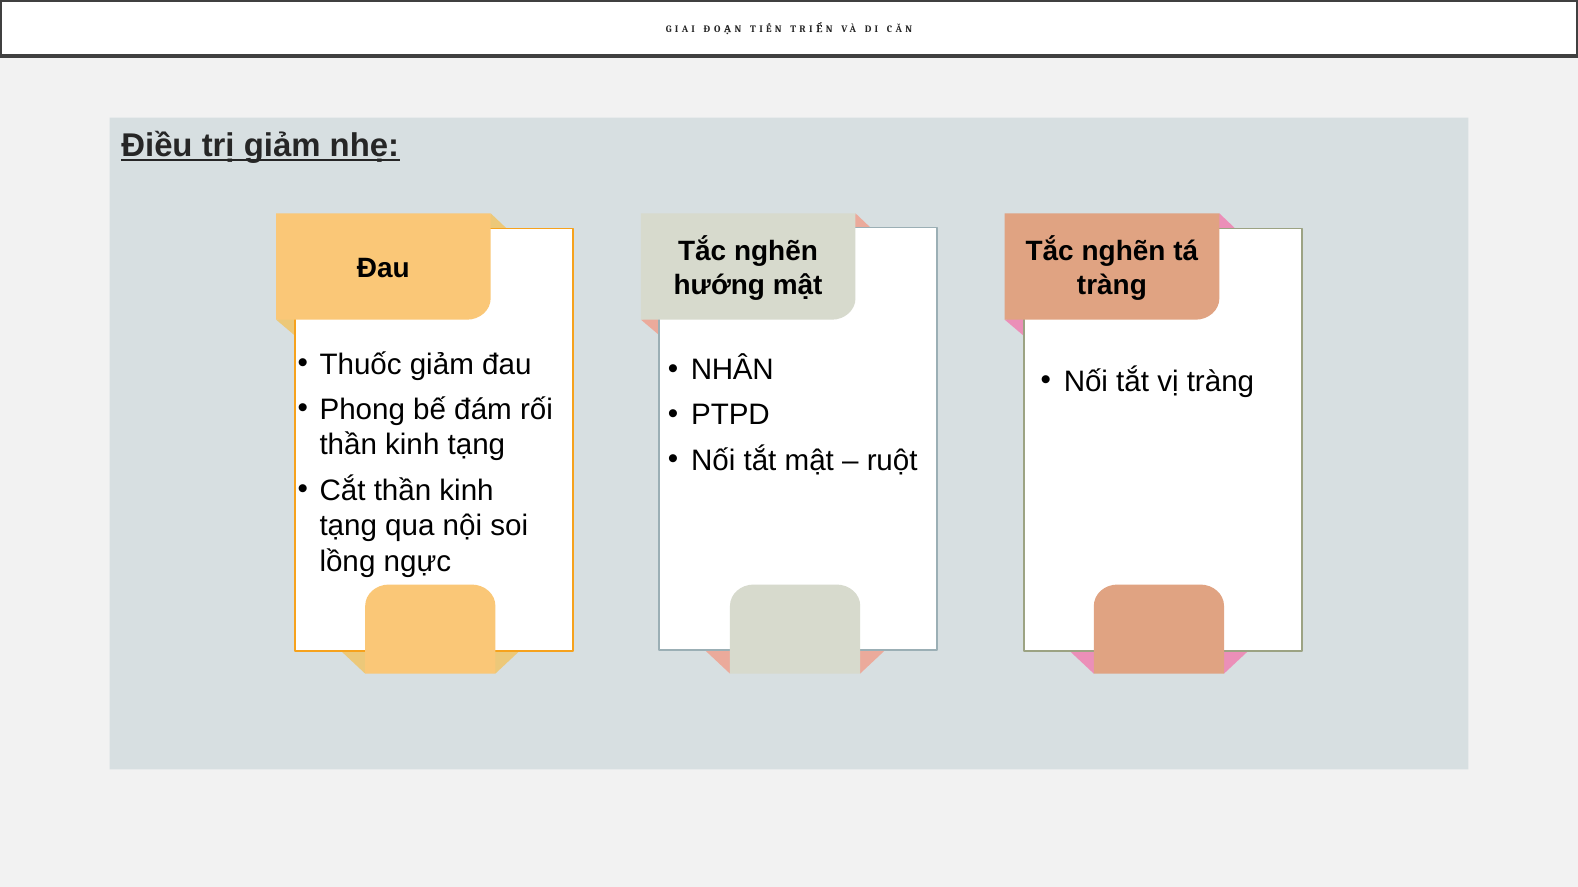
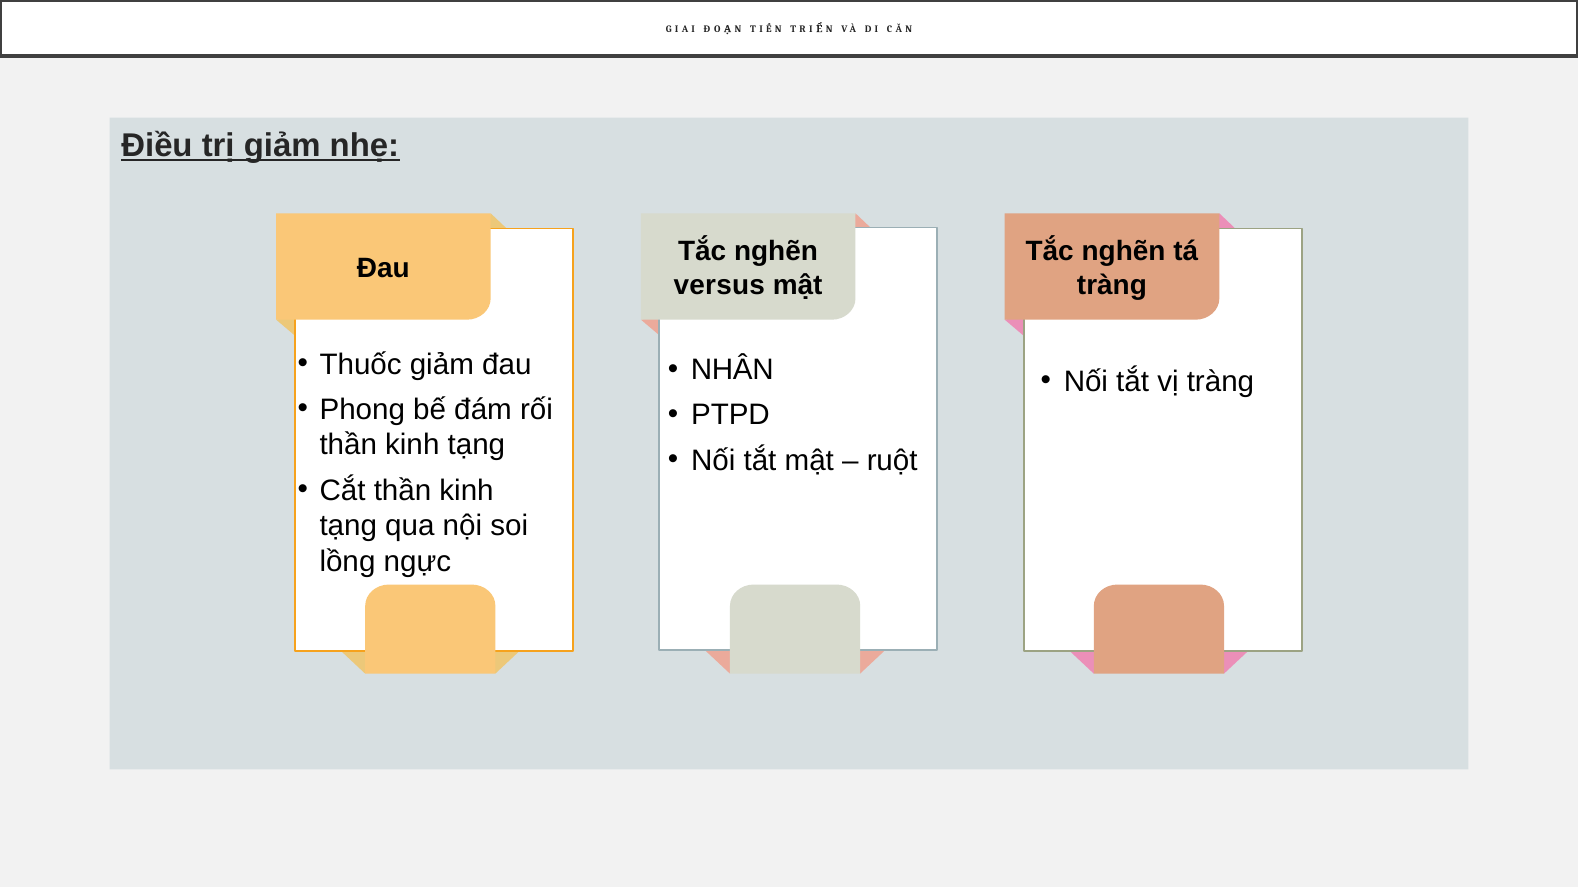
hướng: hướng -> versus (719, 285)
